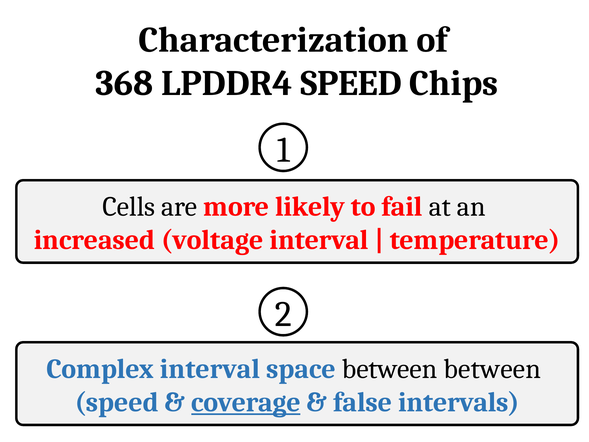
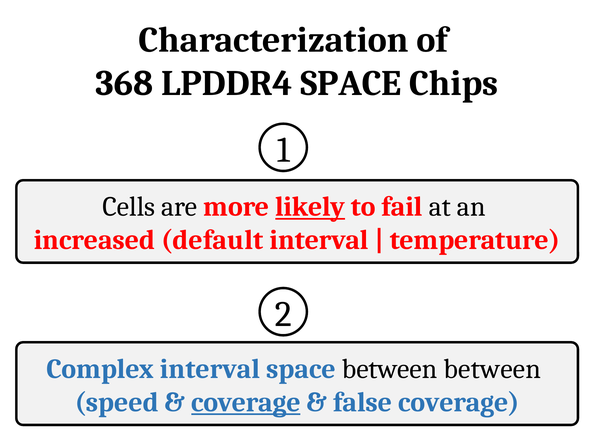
LPDDR4 SPEED: SPEED -> SPACE (351, 83)
likely underline: none -> present (310, 207)
voltage: voltage -> default (212, 240)
false intervals: intervals -> coverage (459, 402)
